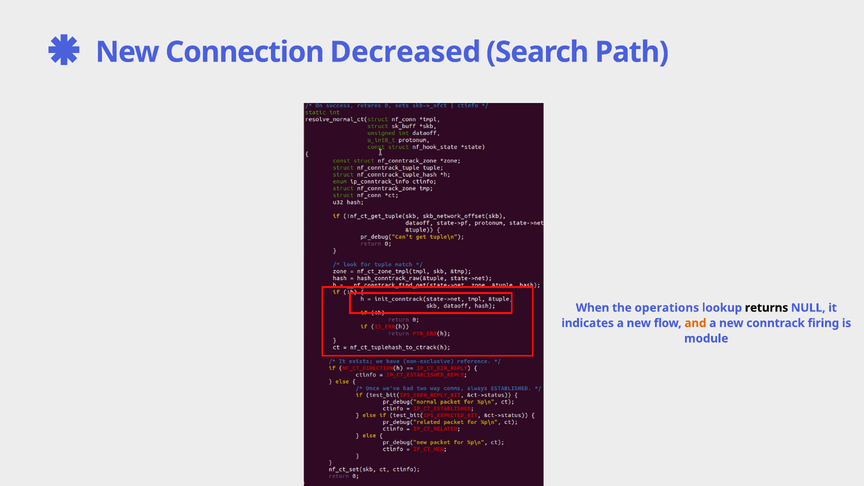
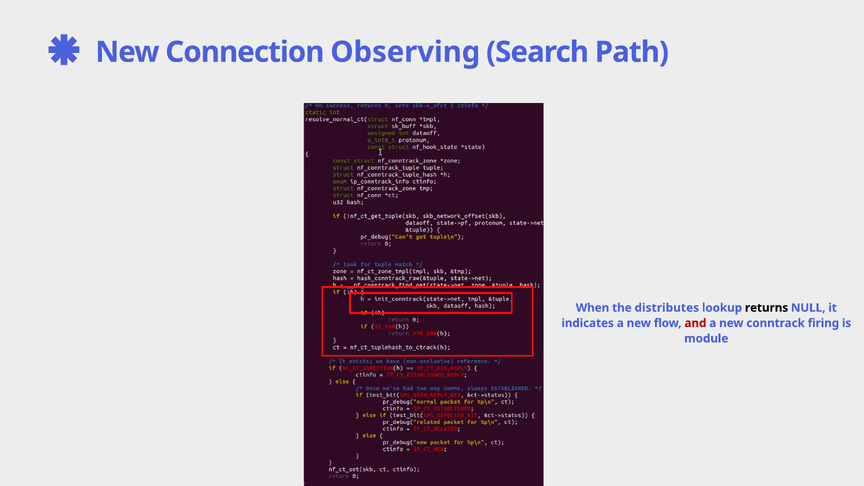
Decreased: Decreased -> Observing (405, 52)
operations: operations -> distributes (667, 308)
and colour: orange -> red (695, 323)
